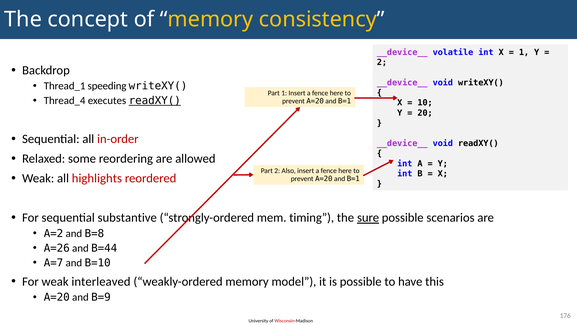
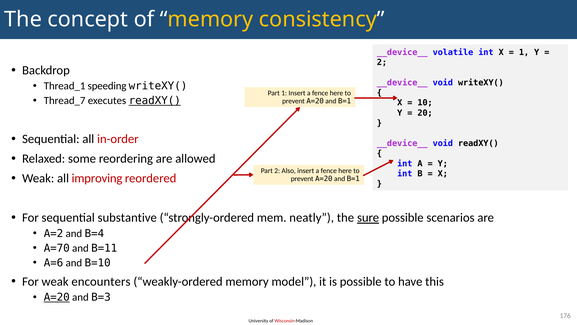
Thread_4: Thread_4 -> Thread_7 (65, 101)
highlights: highlights -> improving (97, 178)
timing: timing -> neatly (312, 217)
B=8: B=8 -> B=4 (94, 233)
A=26: A=26 -> A=70 (57, 248)
B=44: B=44 -> B=11 (104, 248)
A=7: A=7 -> A=6 (54, 263)
interleaved: interleaved -> encounters (101, 281)
A=20 underline: none -> present (57, 297)
B=9: B=9 -> B=3 (101, 297)
